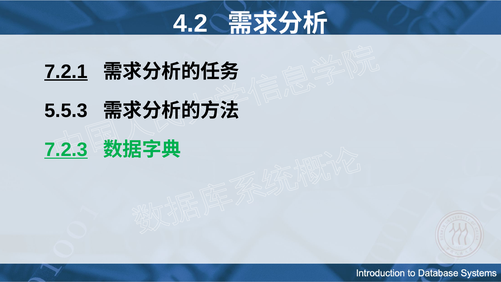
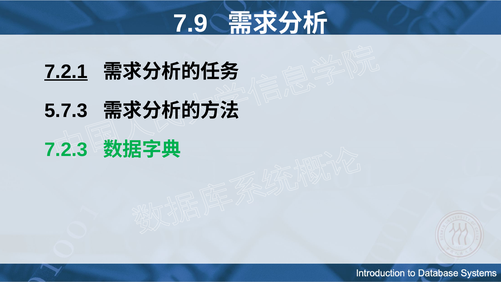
4.2: 4.2 -> 7.9 (190, 24)
5.5.3: 5.5.3 -> 5.7.3 (66, 111)
7.2.3 underline: present -> none (66, 150)
